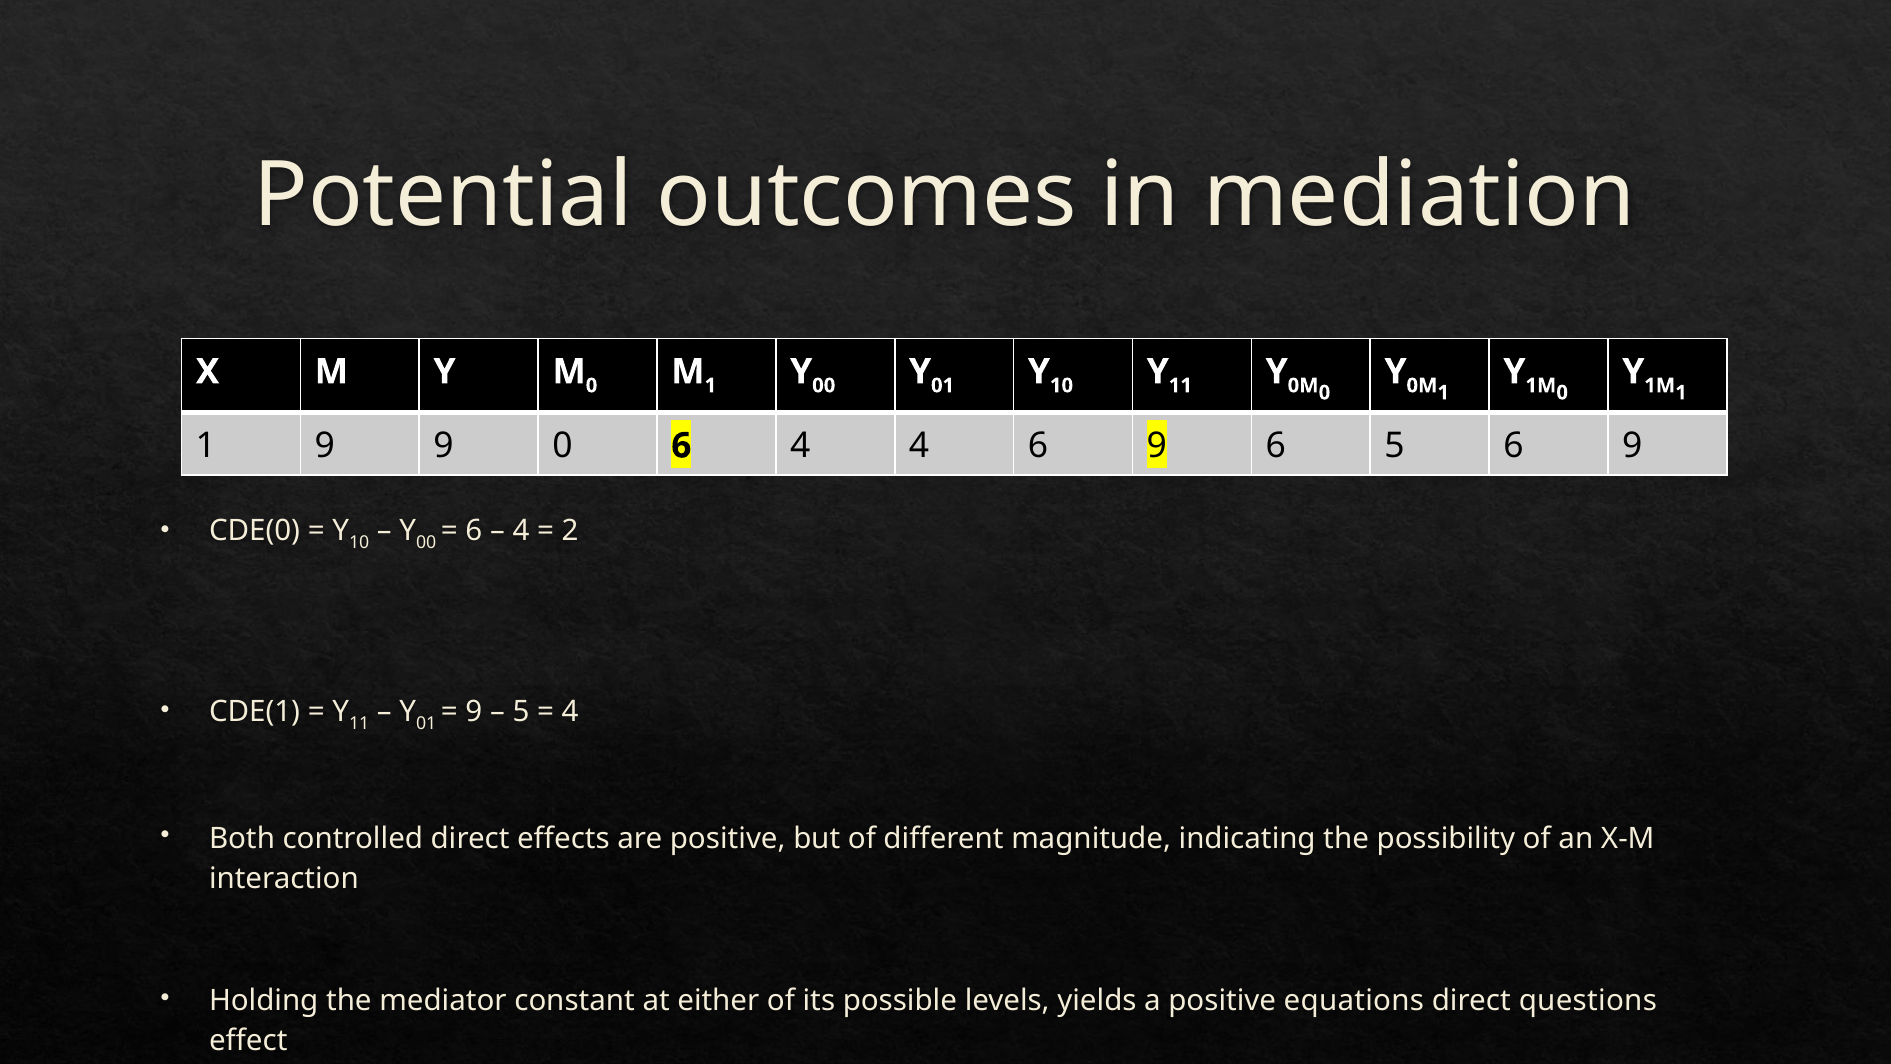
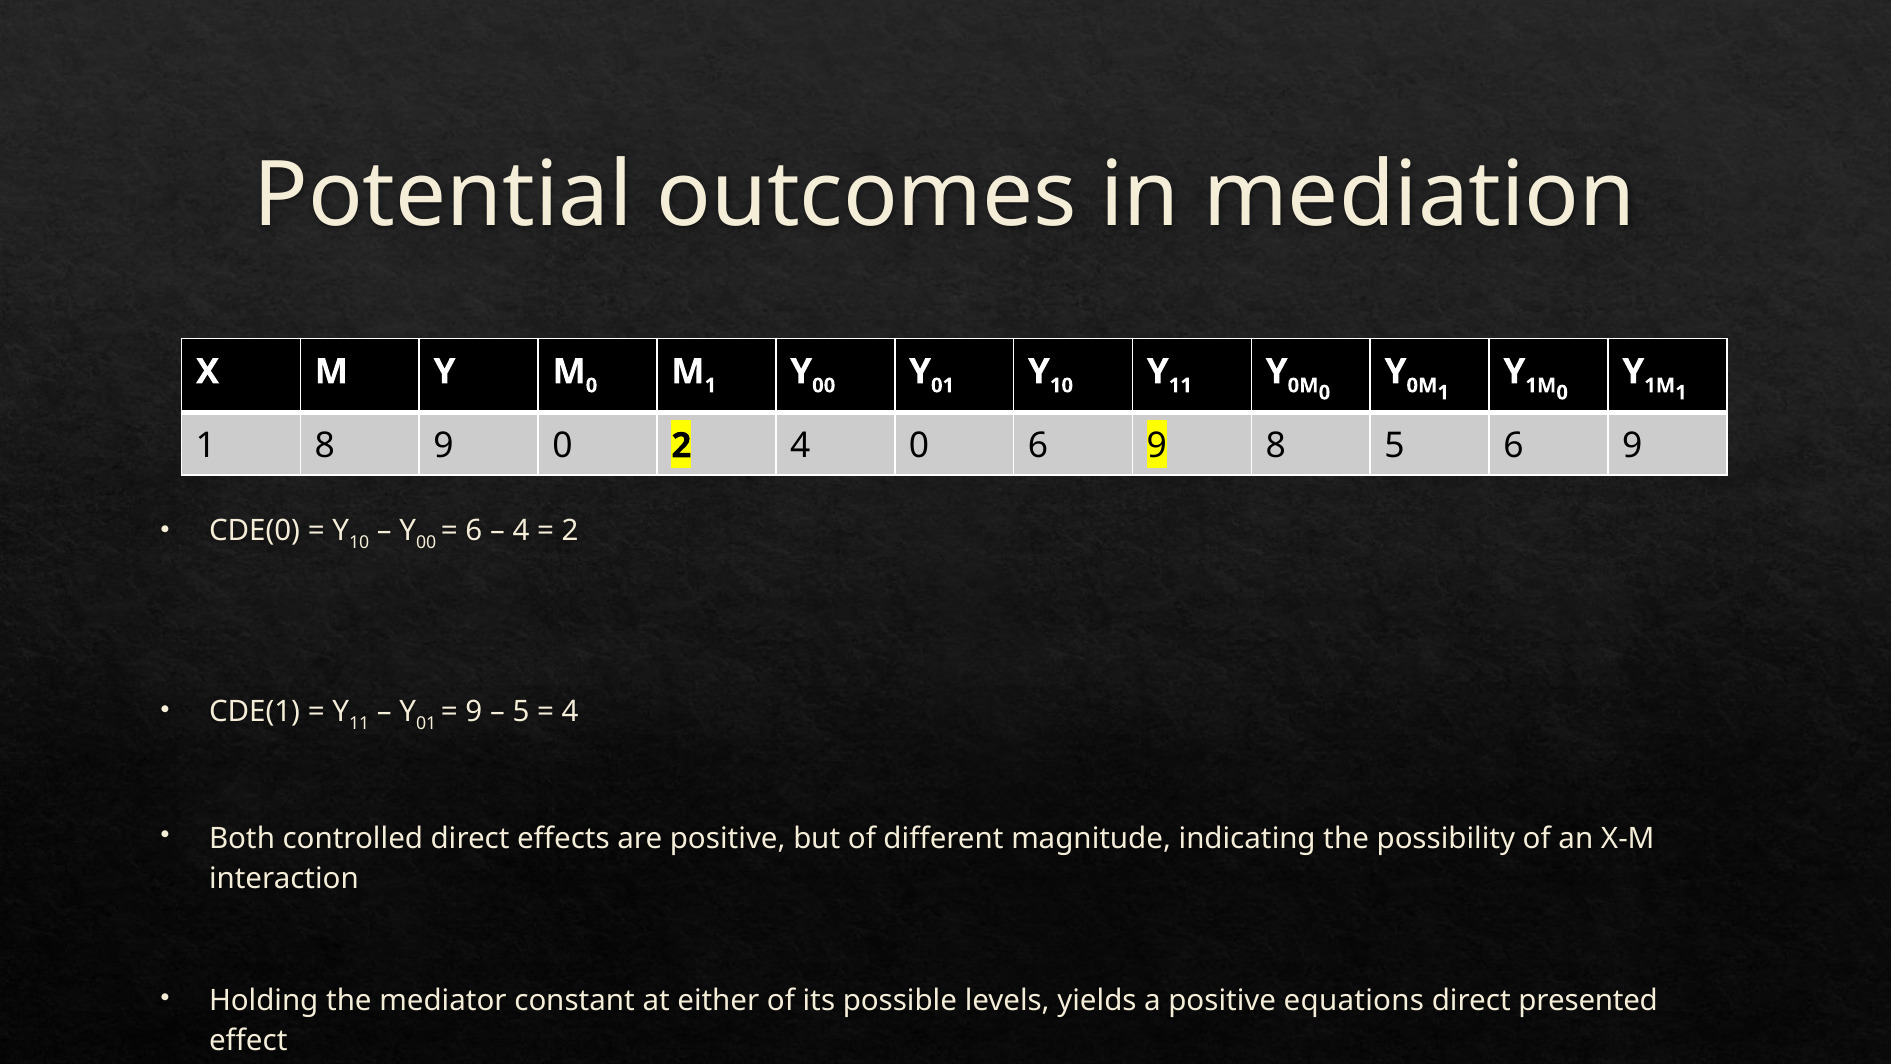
1 9: 9 -> 8 (325, 446)
0 6: 6 -> 2 (681, 446)
4 4: 4 -> 0 (919, 446)
9 6: 6 -> 8 (1276, 446)
questions: questions -> presented (1588, 1001)
